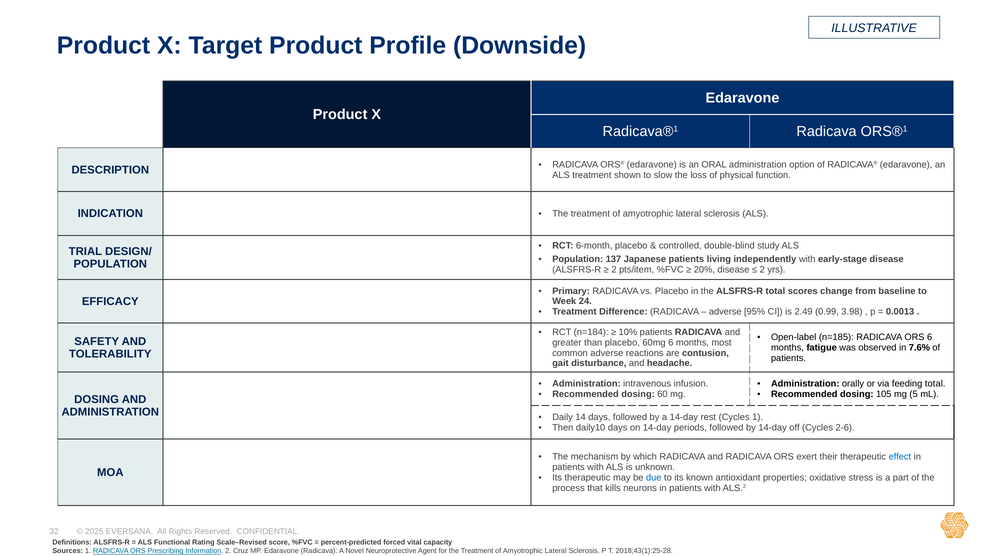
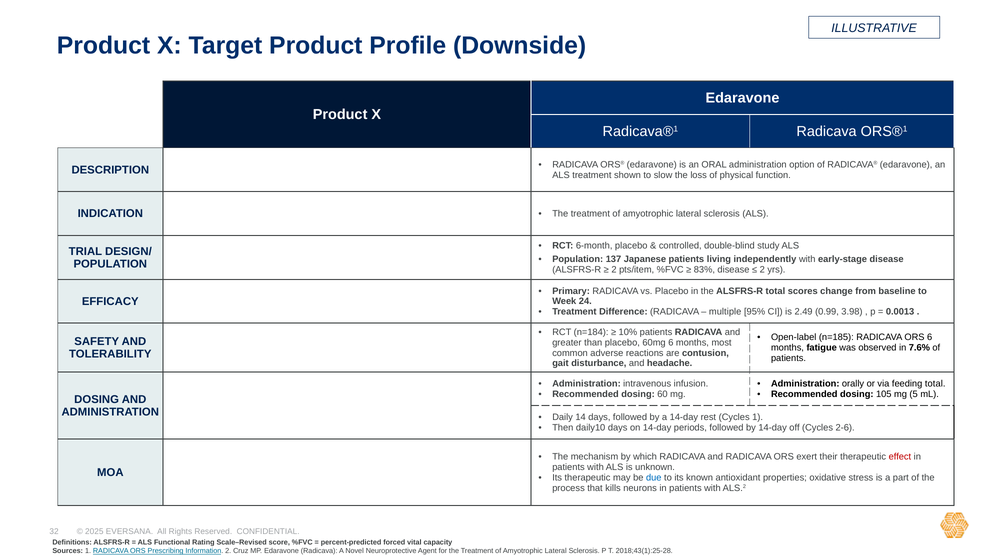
20%: 20% -> 83% (704, 270)
adverse: adverse -> multiple (725, 312)
effect colour: blue -> red (900, 457)
